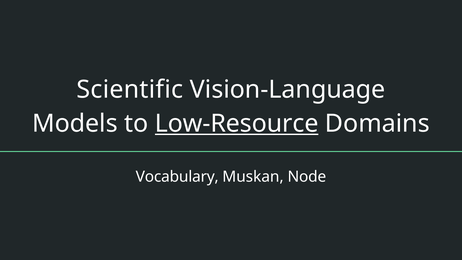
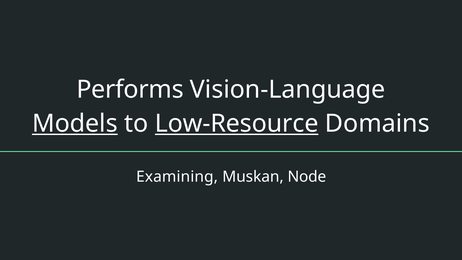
Scientific: Scientific -> Performs (130, 90)
Models underline: none -> present (75, 124)
Vocabulary: Vocabulary -> Examining (177, 177)
